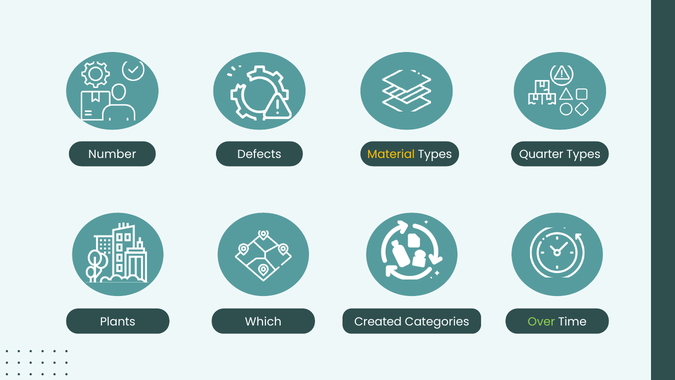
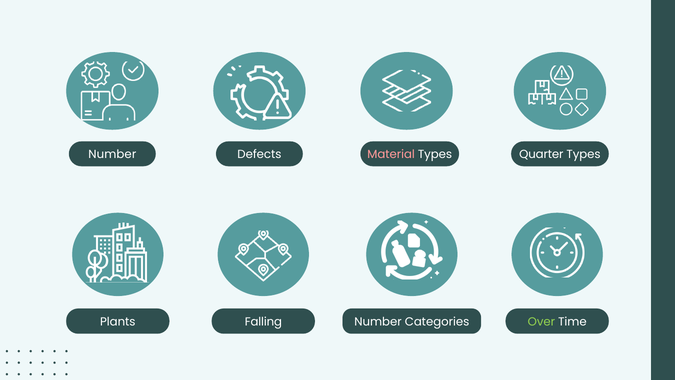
Material colour: yellow -> pink (391, 154)
Which: Which -> Falling (263, 322)
Created: Created -> Number (378, 322)
